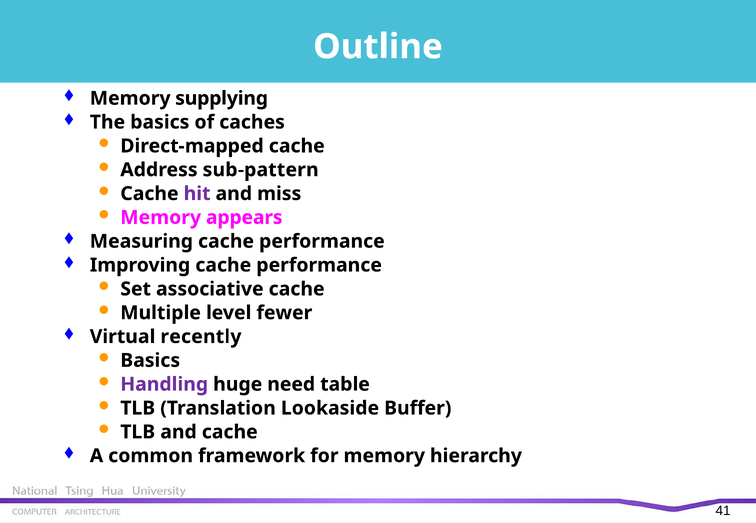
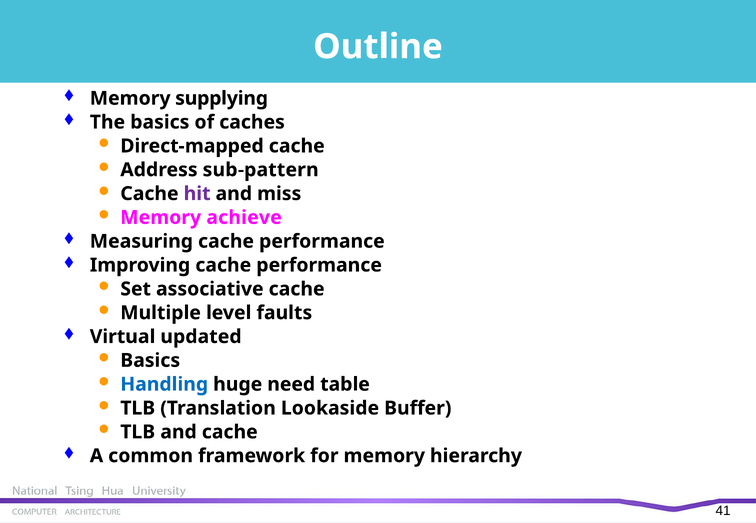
appears: appears -> achieve (244, 218)
fewer: fewer -> faults (284, 313)
recently: recently -> updated (201, 337)
Handling colour: purple -> blue (164, 385)
